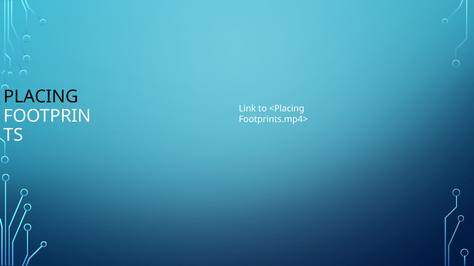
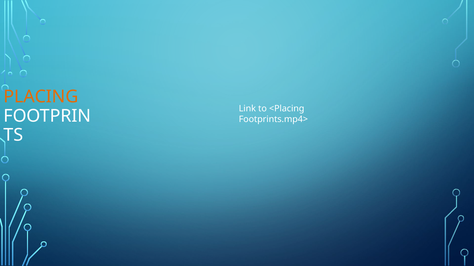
PLACING colour: black -> orange (41, 97)
